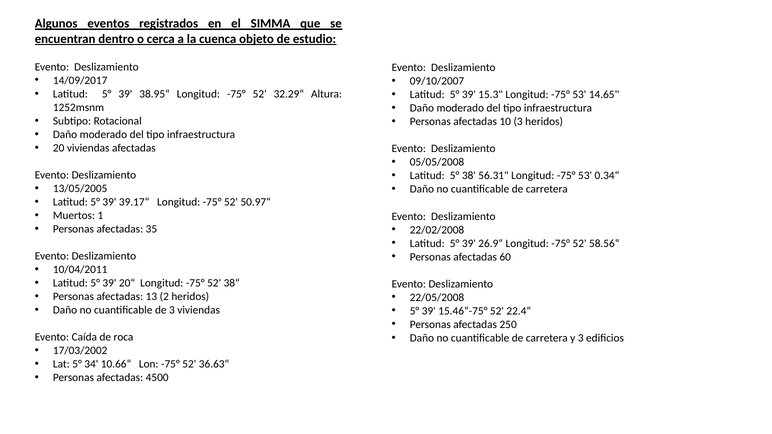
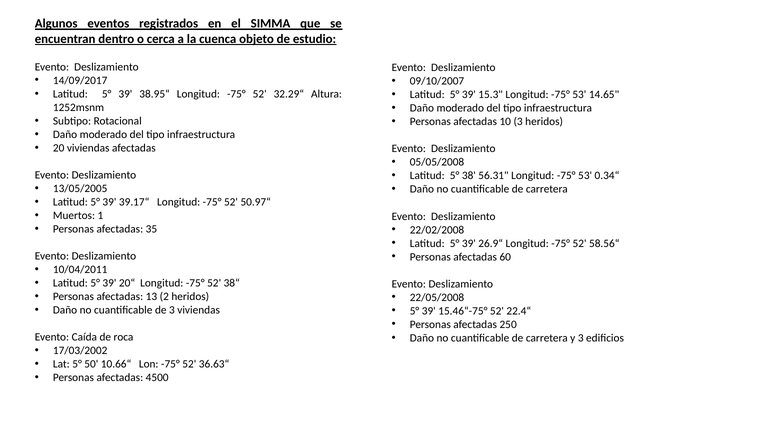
34: 34 -> 50 (91, 364)
